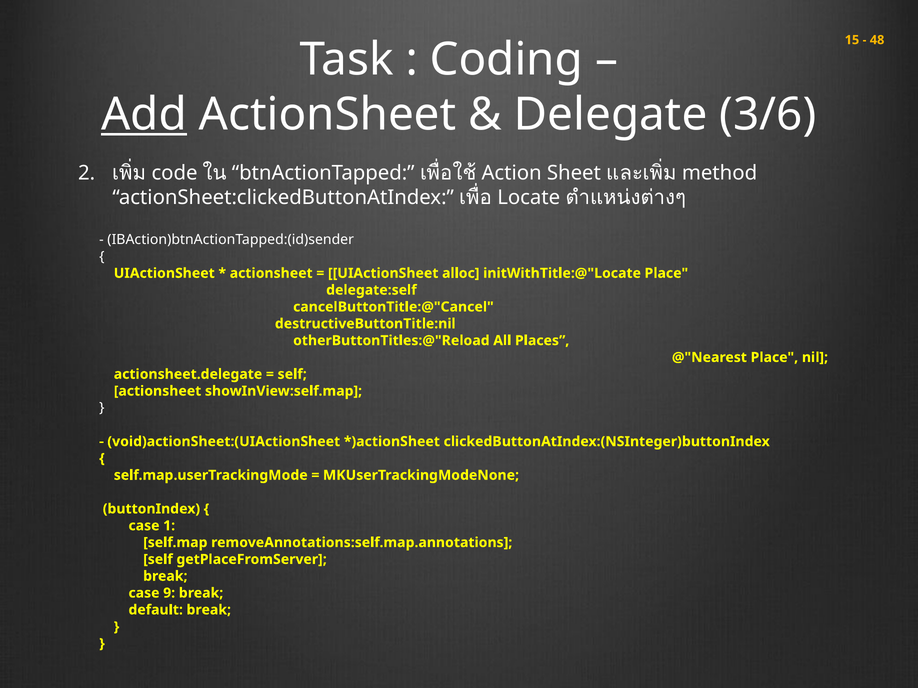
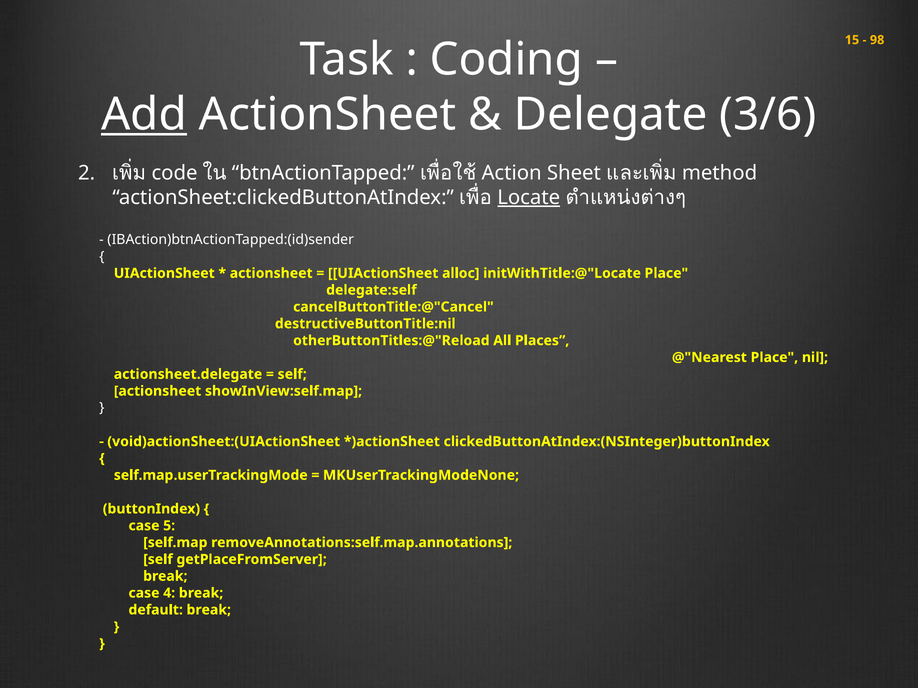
48: 48 -> 98 (877, 40)
Locate underline: none -> present (529, 198)
1: 1 -> 5 (169, 526)
9: 9 -> 4 (169, 593)
